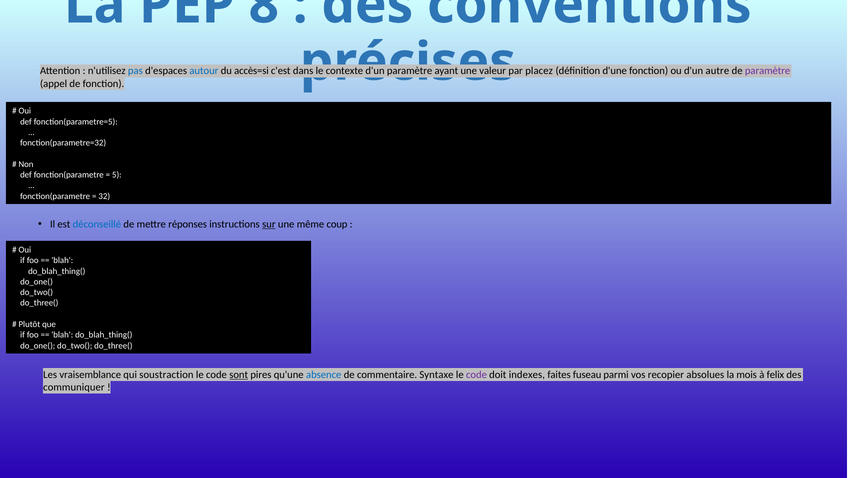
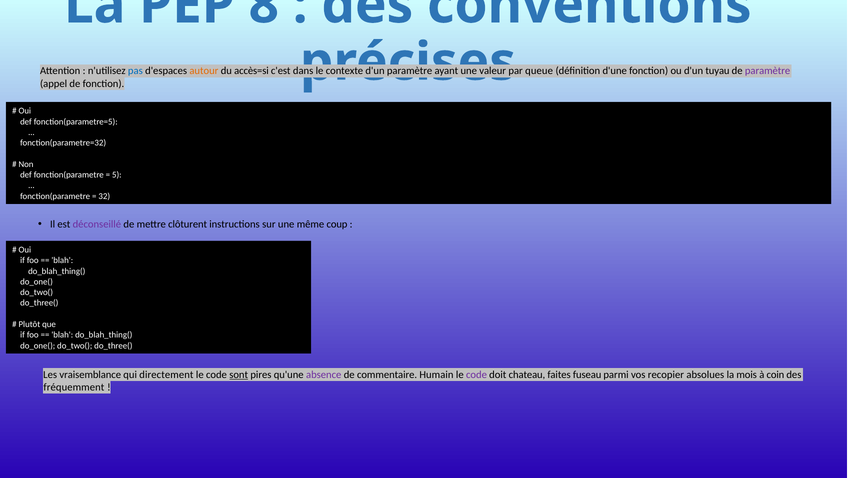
autour colour: blue -> orange (204, 71)
placez: placez -> queue (539, 71)
autre: autre -> tuyau (717, 71)
déconseillé colour: blue -> purple (97, 224)
réponses: réponses -> clôturent (188, 224)
sur underline: present -> none (269, 224)
soustraction: soustraction -> directement (166, 374)
absence colour: blue -> purple (324, 374)
Syntaxe: Syntaxe -> Humain (436, 374)
indexes: indexes -> chateau (527, 374)
felix: felix -> coin (775, 374)
communiquer: communiquer -> fréquemment (74, 387)
